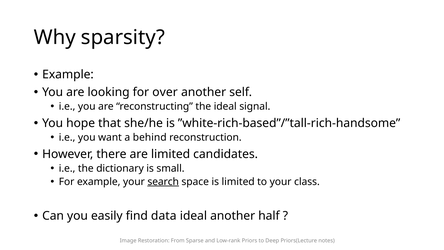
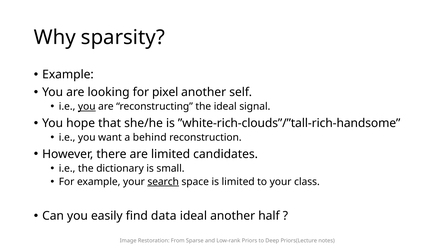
over: over -> pixel (165, 92)
you underline: none -> present (87, 106)
”white-rich-based”/”tall-rich-handsome: ”white-rich-based”/”tall-rich-handsome -> ”white-rich-clouds”/”tall-rich-handsome (289, 123)
